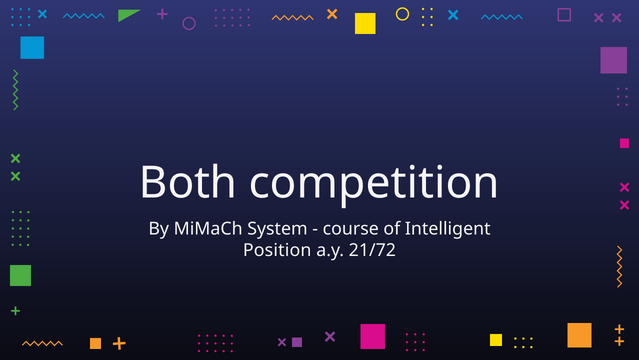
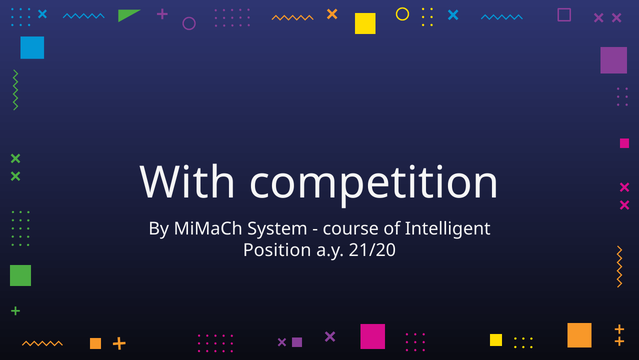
Both: Both -> With (188, 183)
21/72: 21/72 -> 21/20 (372, 250)
